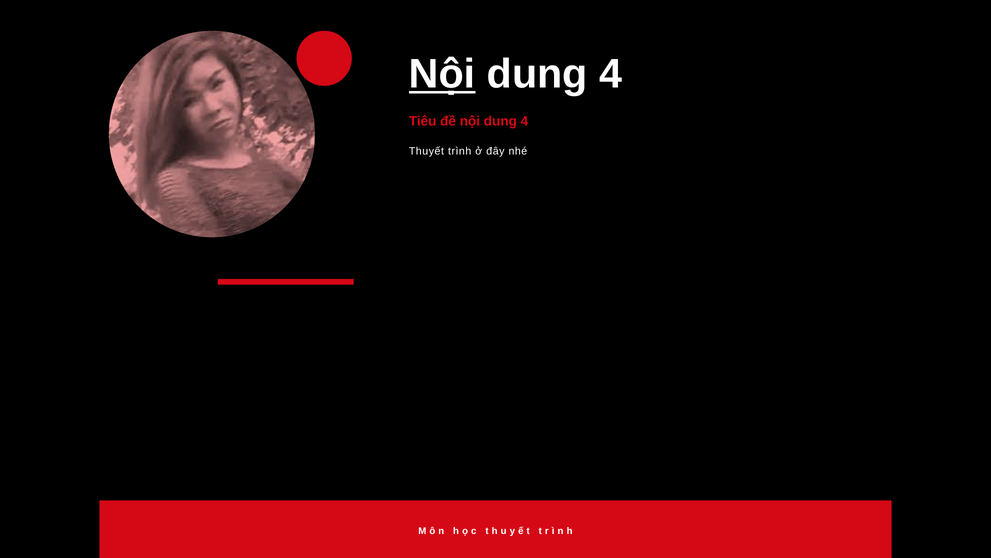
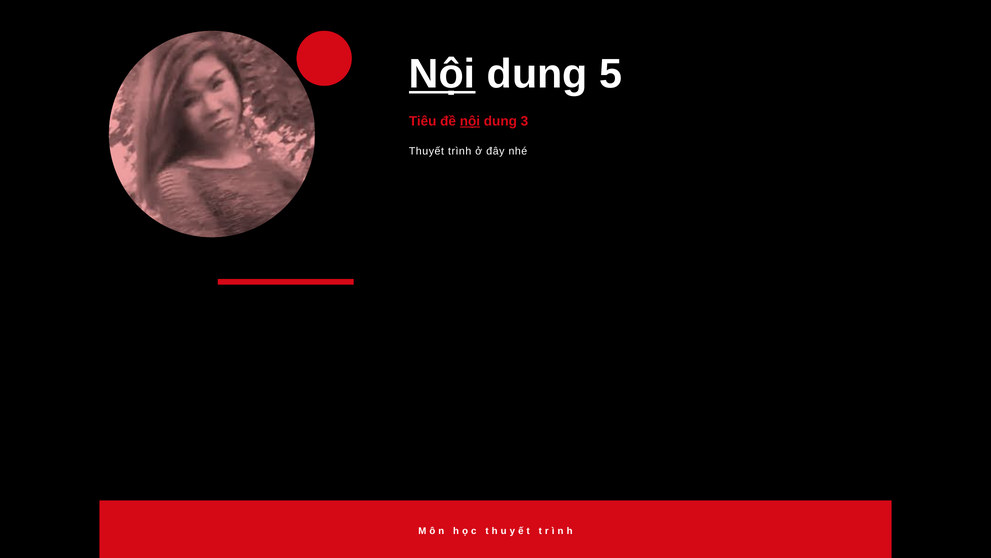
4: 4 -> 5 (611, 74)
nội underline: none -> present (470, 121)
4: 4 -> 3 (524, 121)
